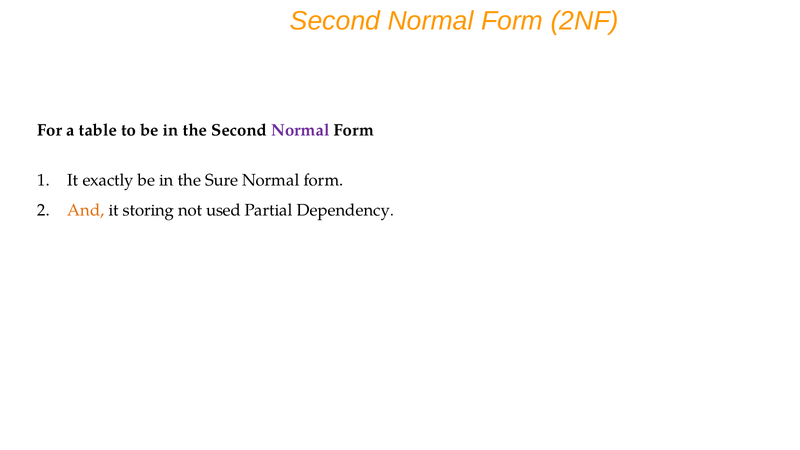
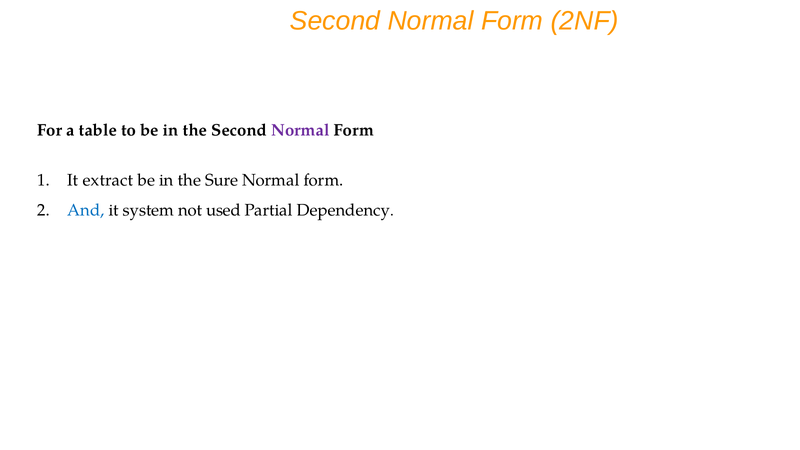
exactly: exactly -> extract (108, 180)
And colour: orange -> blue (86, 210)
storing: storing -> system (148, 210)
